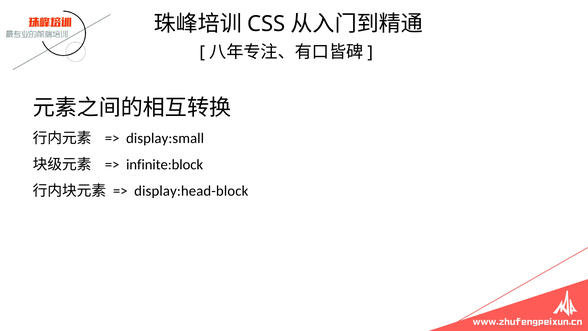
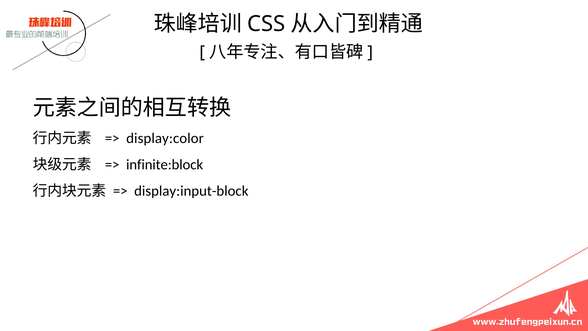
display:small: display:small -> display:color (165, 138)
display:head-block: display:head-block -> display:input-block (191, 191)
